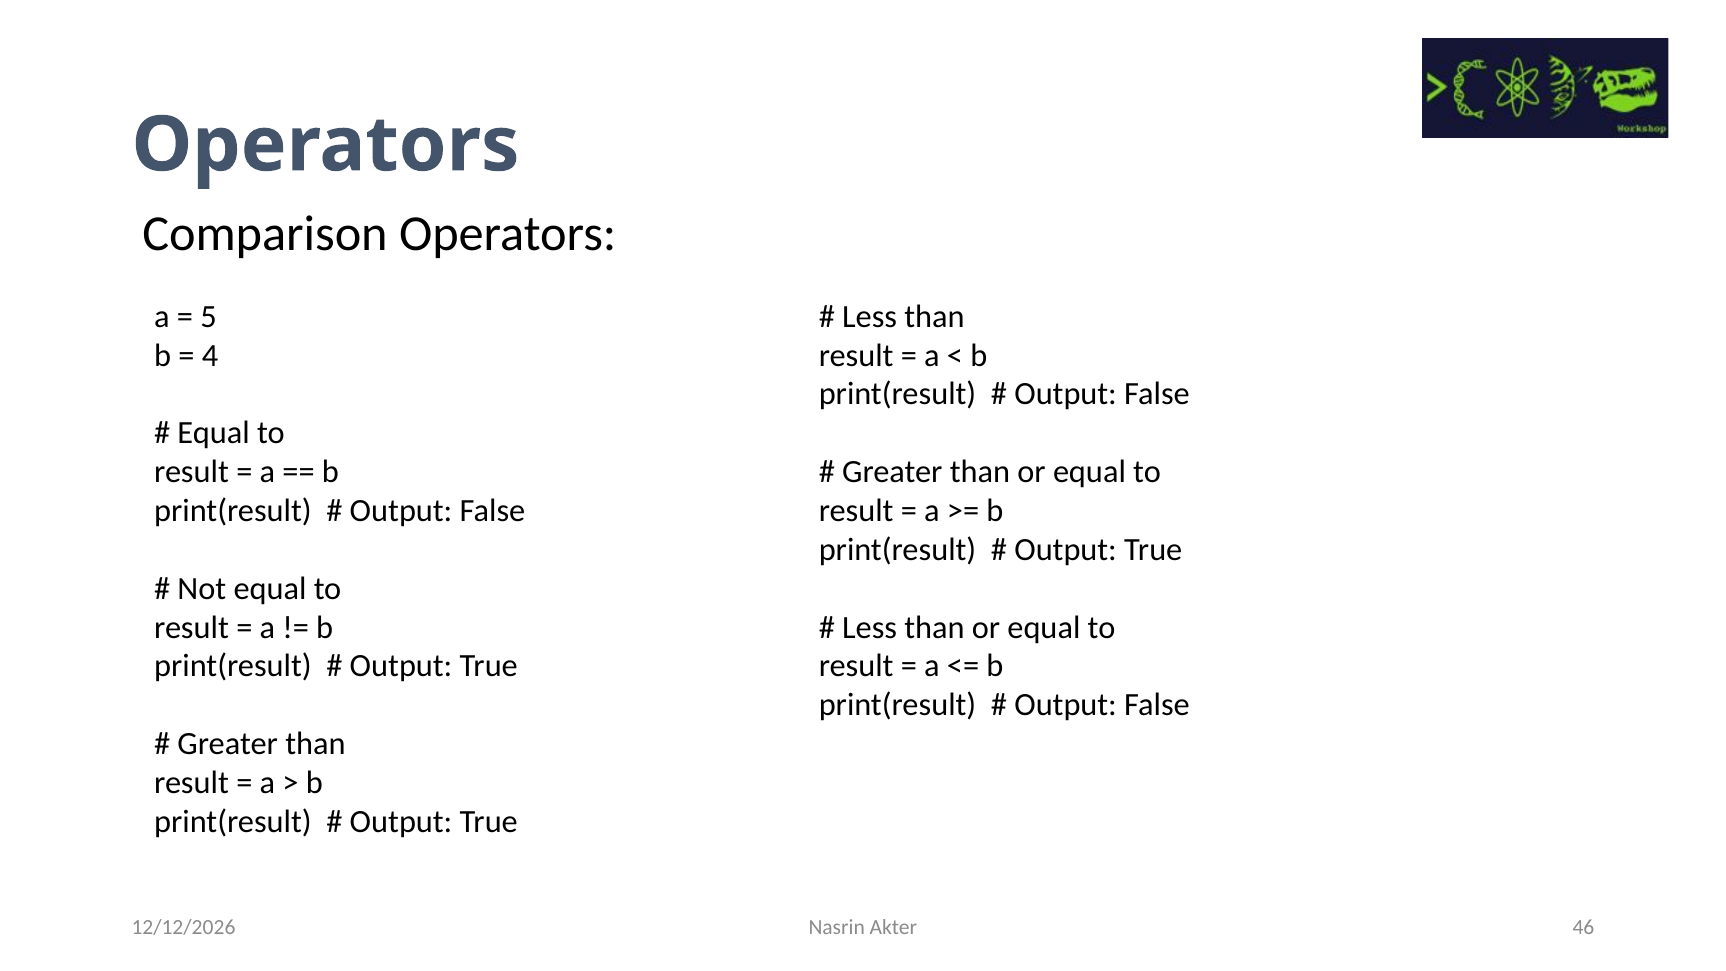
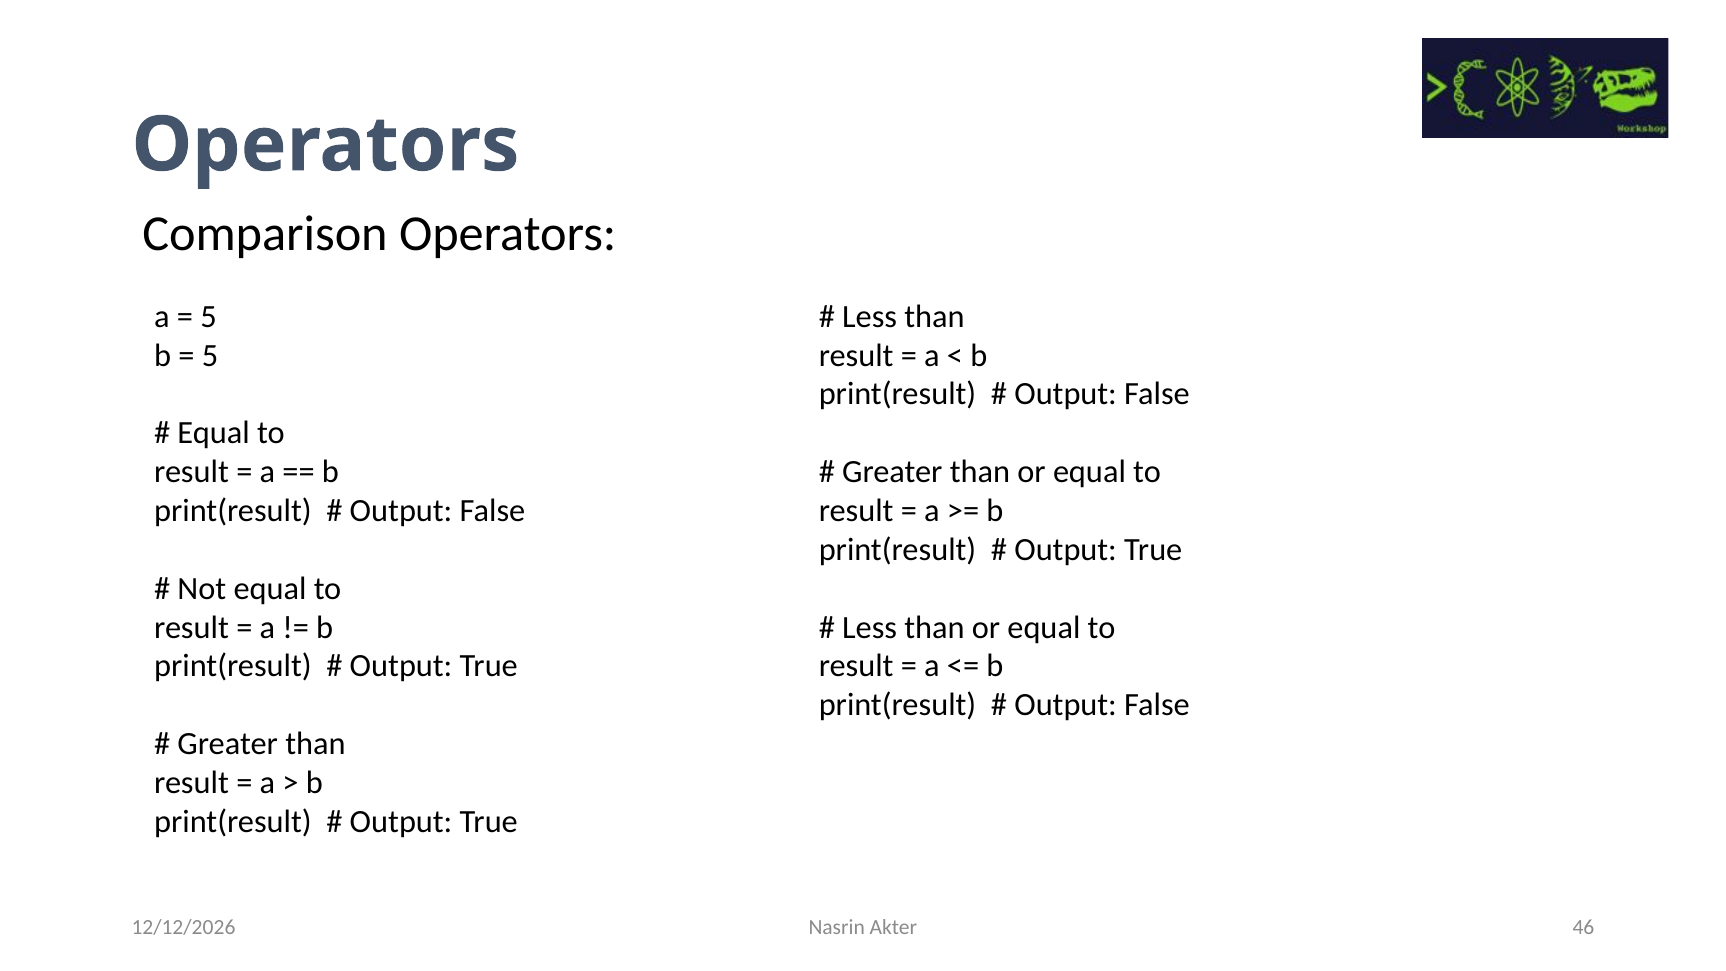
4: 4 -> 5 (210, 355)
